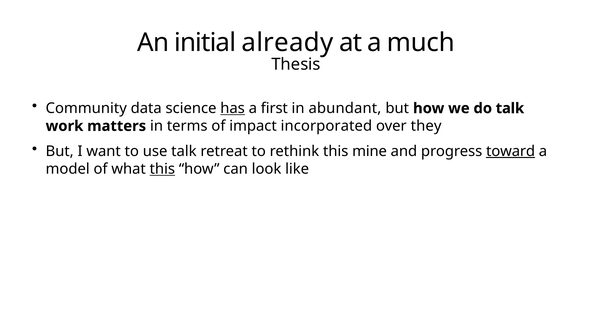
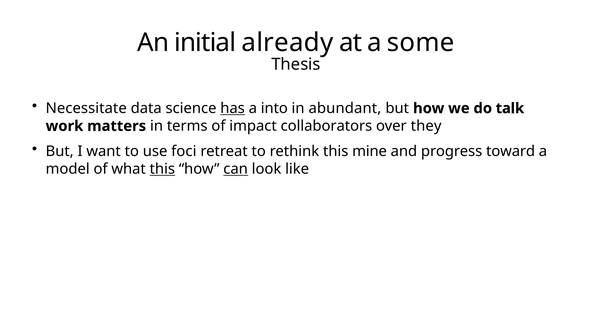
much: much -> some (421, 43)
Community: Community -> Necessitate (86, 108)
first: first -> into (274, 108)
incorporated: incorporated -> collaborators (326, 126)
use talk: talk -> foci (184, 151)
toward underline: present -> none (511, 151)
can underline: none -> present (236, 169)
